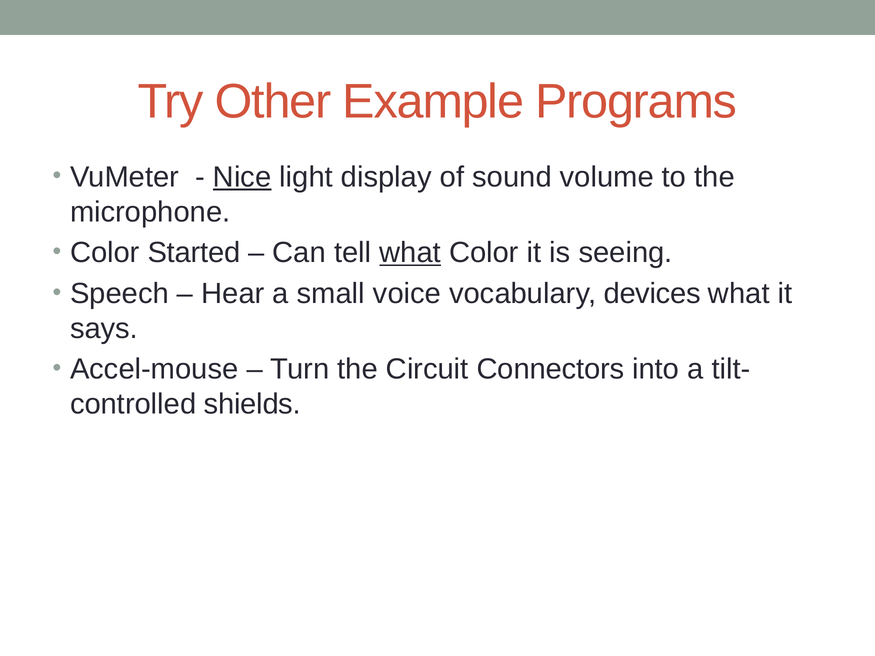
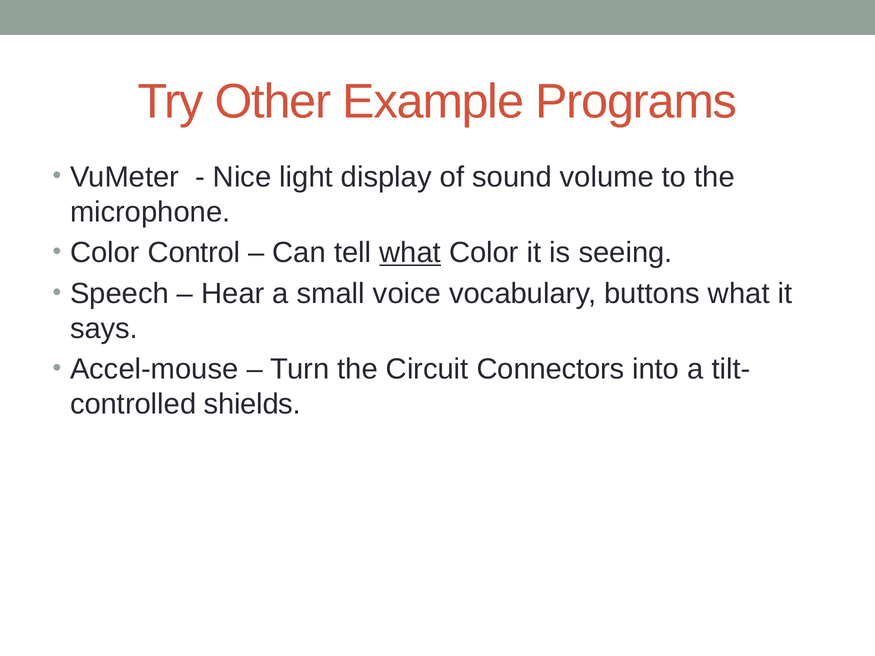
Nice underline: present -> none (242, 177)
Started: Started -> Control (194, 253)
devices: devices -> buttons (652, 294)
